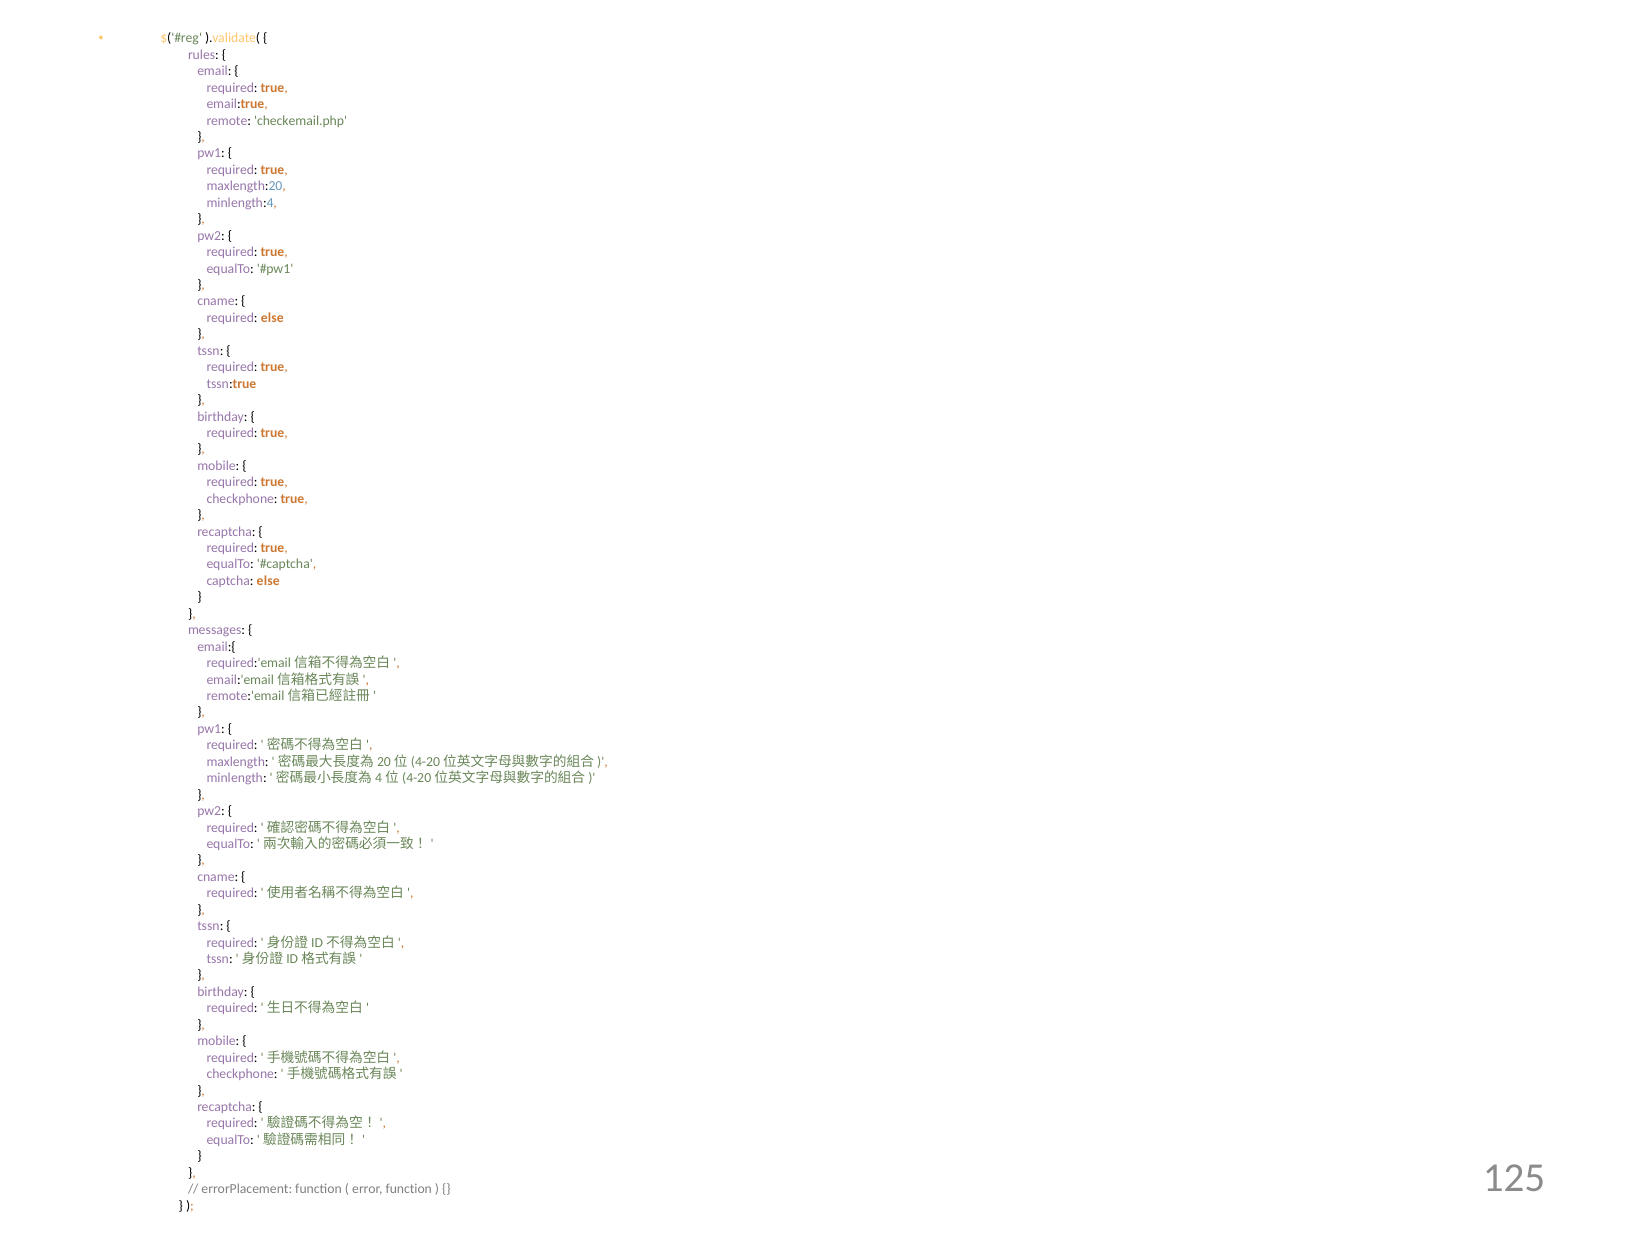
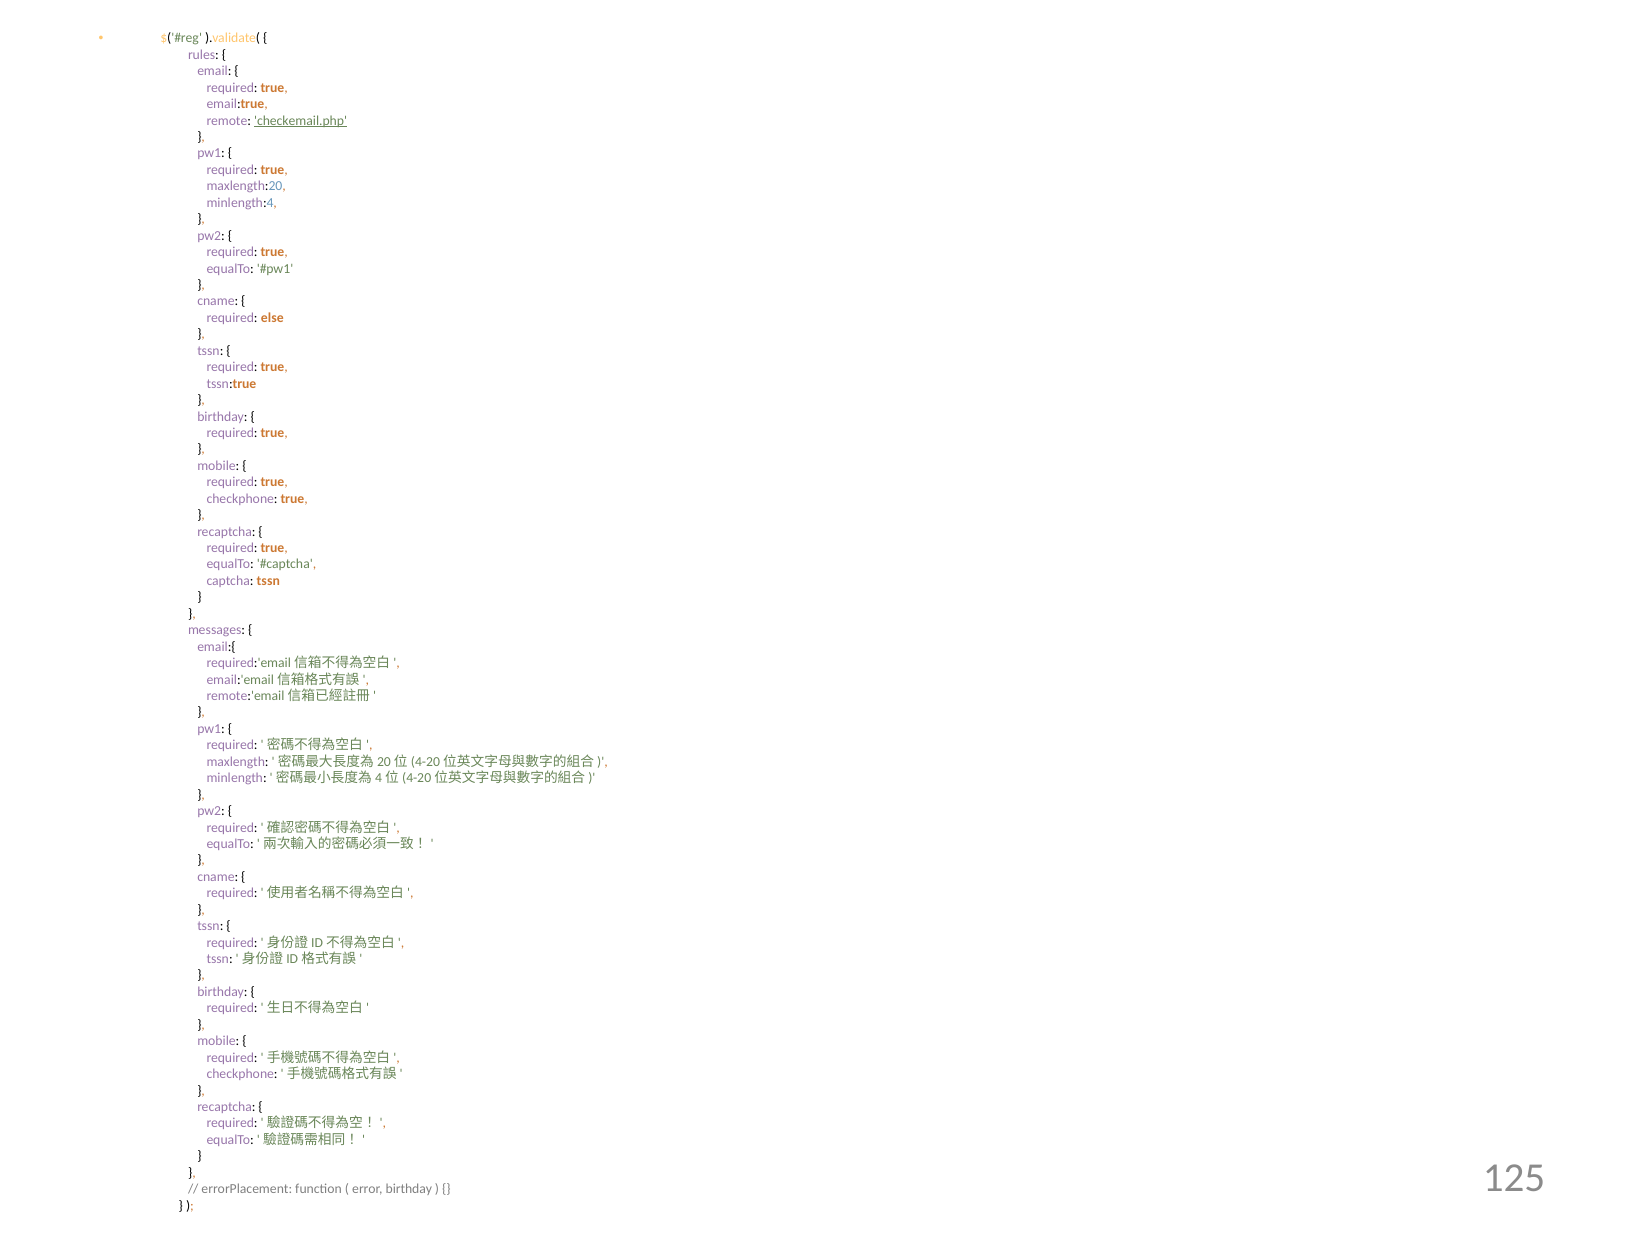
checkemail.php underline: none -> present (301, 121)
captcha else: else -> tssn (268, 581)
error function: function -> birthday (409, 1189)
